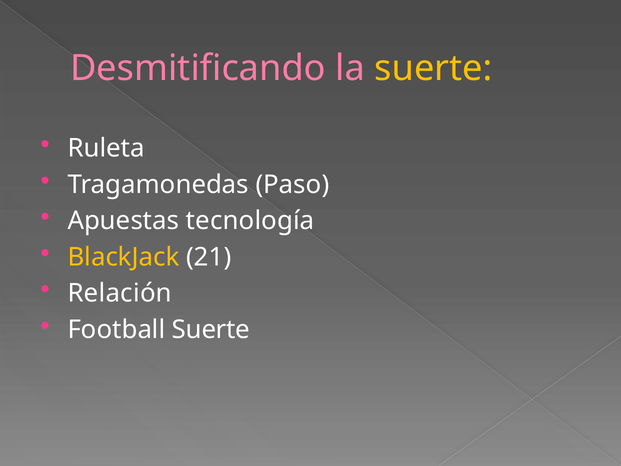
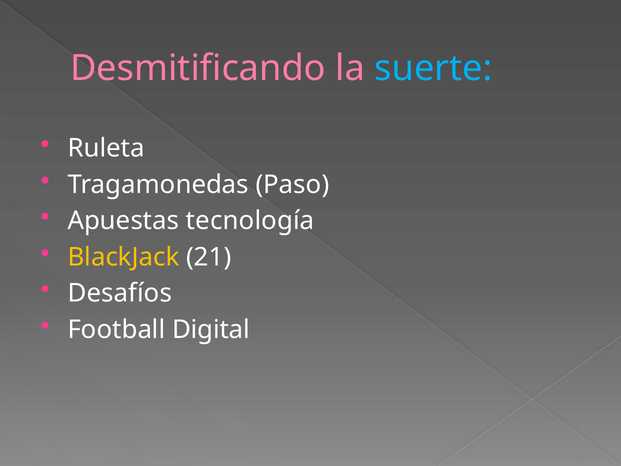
suerte colour: yellow -> light blue (433, 68)
Relación: Relación -> Desafíos (120, 293)
Football Suerte: Suerte -> Digital (211, 329)
